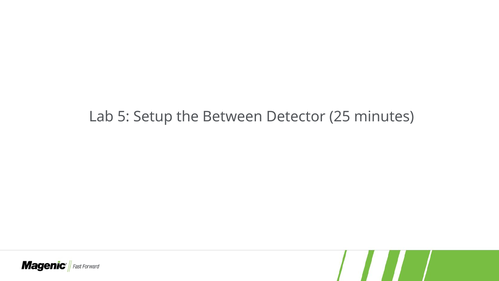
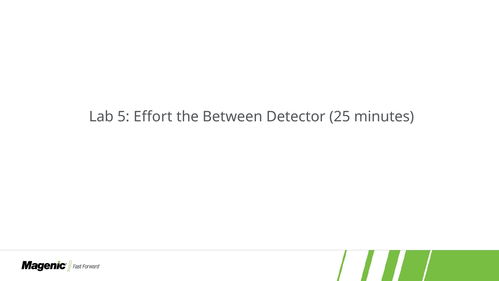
Setup: Setup -> Effort (153, 117)
